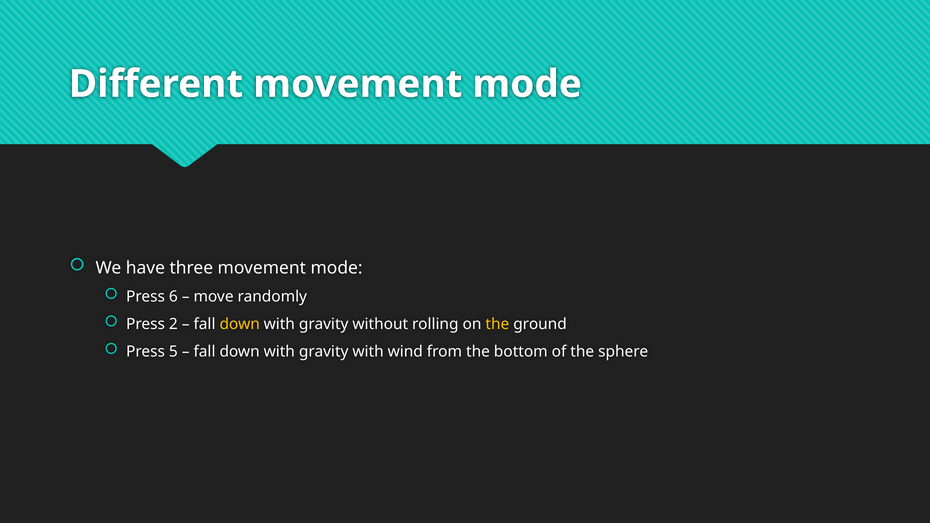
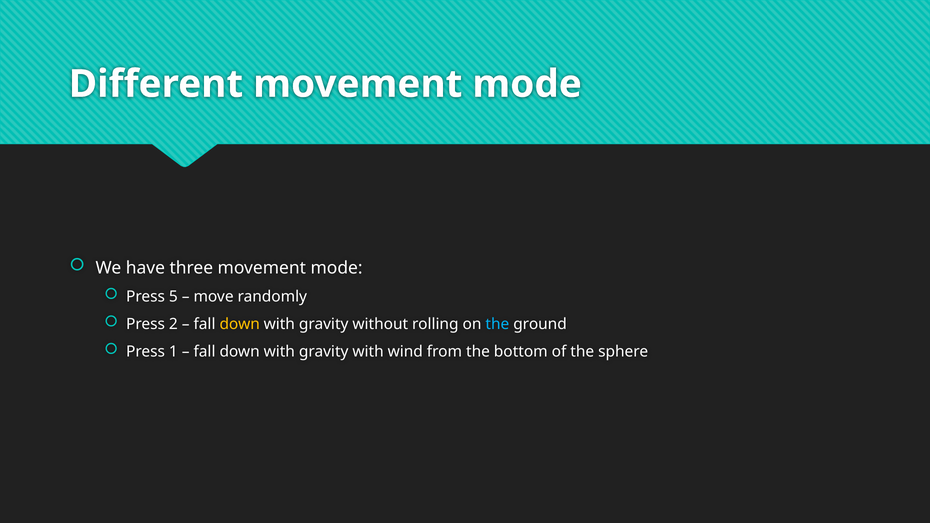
6: 6 -> 5 (173, 297)
the colour: yellow -> light blue (497, 324)
5: 5 -> 1 (173, 352)
